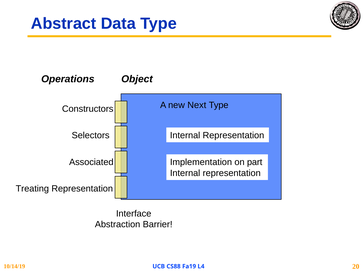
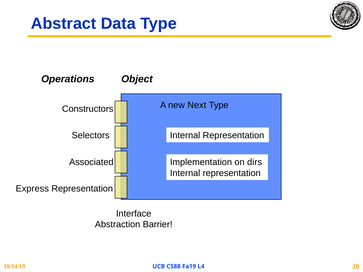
part: part -> dirs (255, 162)
Treating: Treating -> Express (32, 189)
